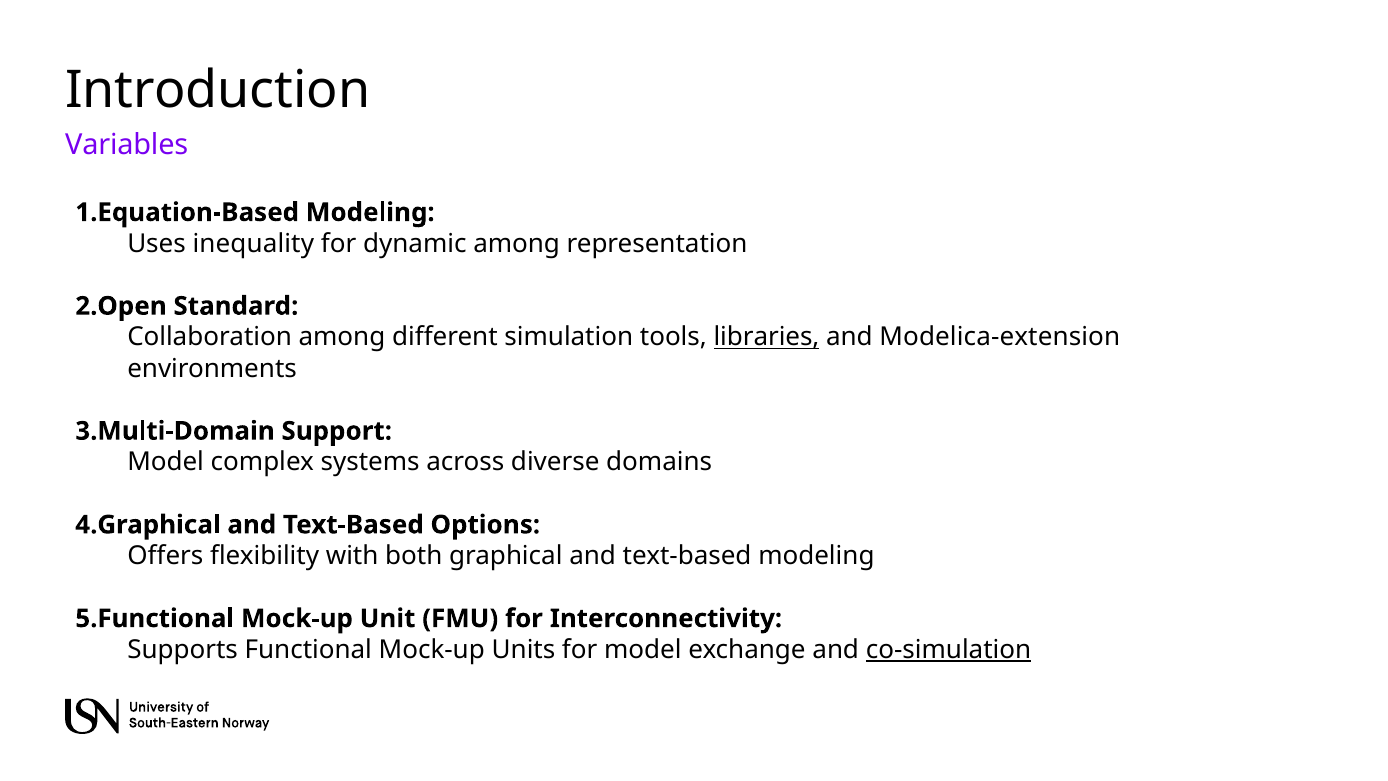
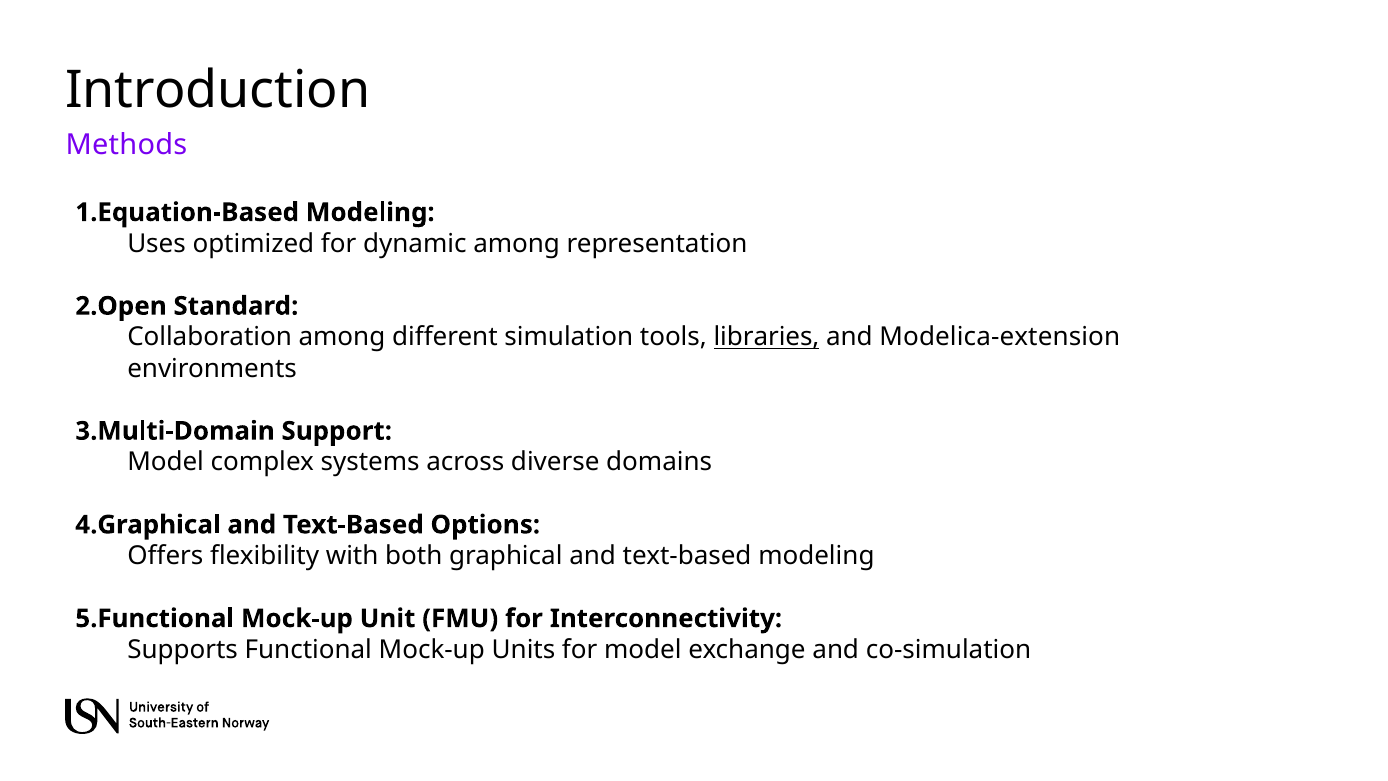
Variables: Variables -> Methods (126, 145)
inequality: inequality -> optimized (253, 244)
co-simulation underline: present -> none (949, 650)
